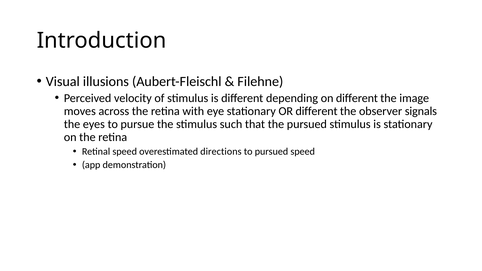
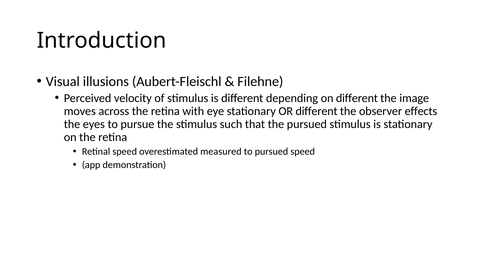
signals: signals -> effects (421, 111)
directions: directions -> measured (221, 152)
